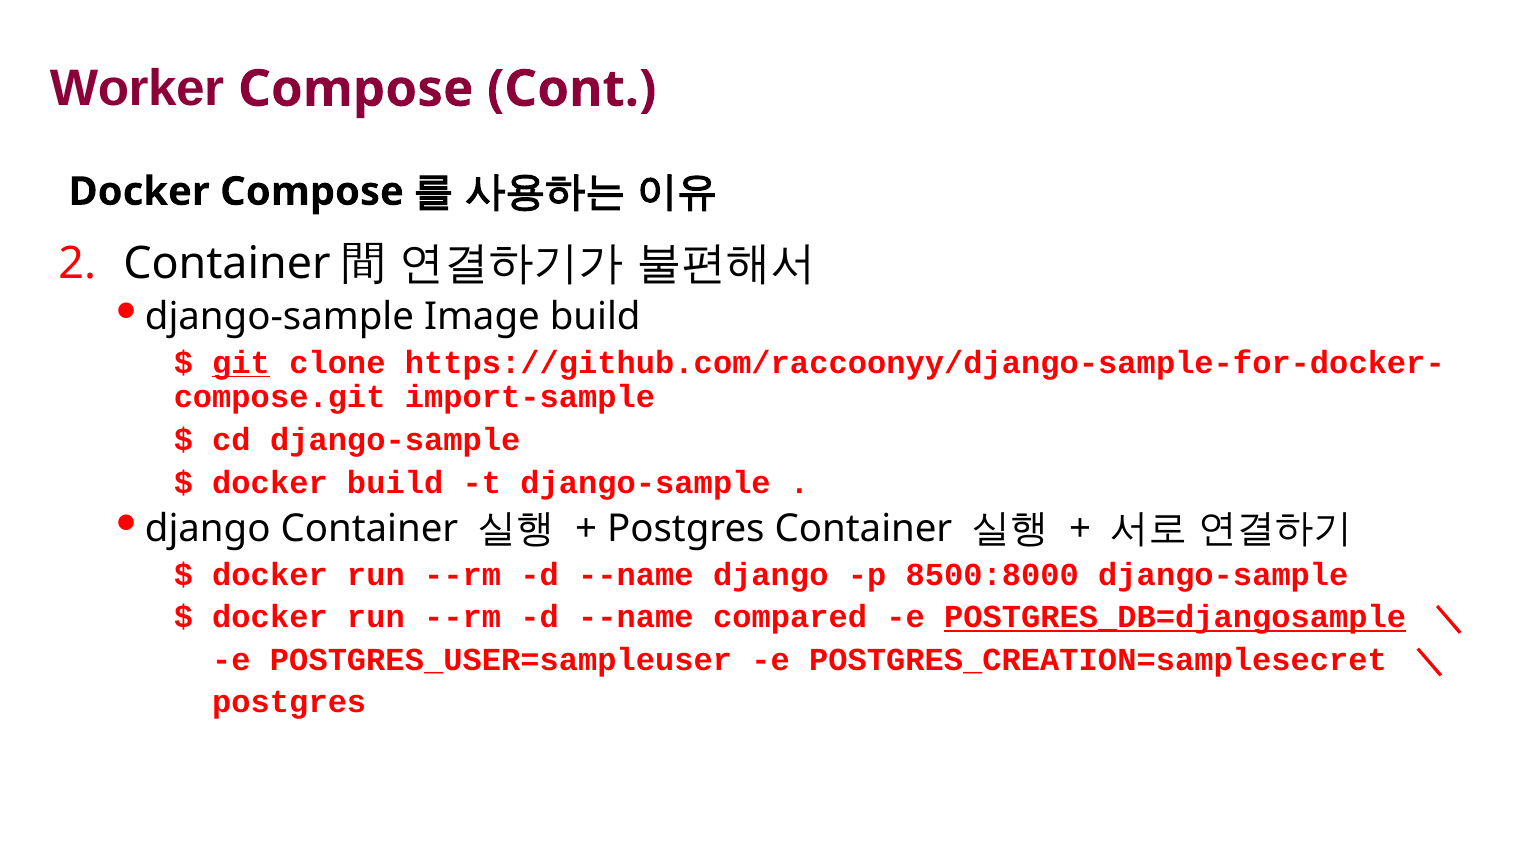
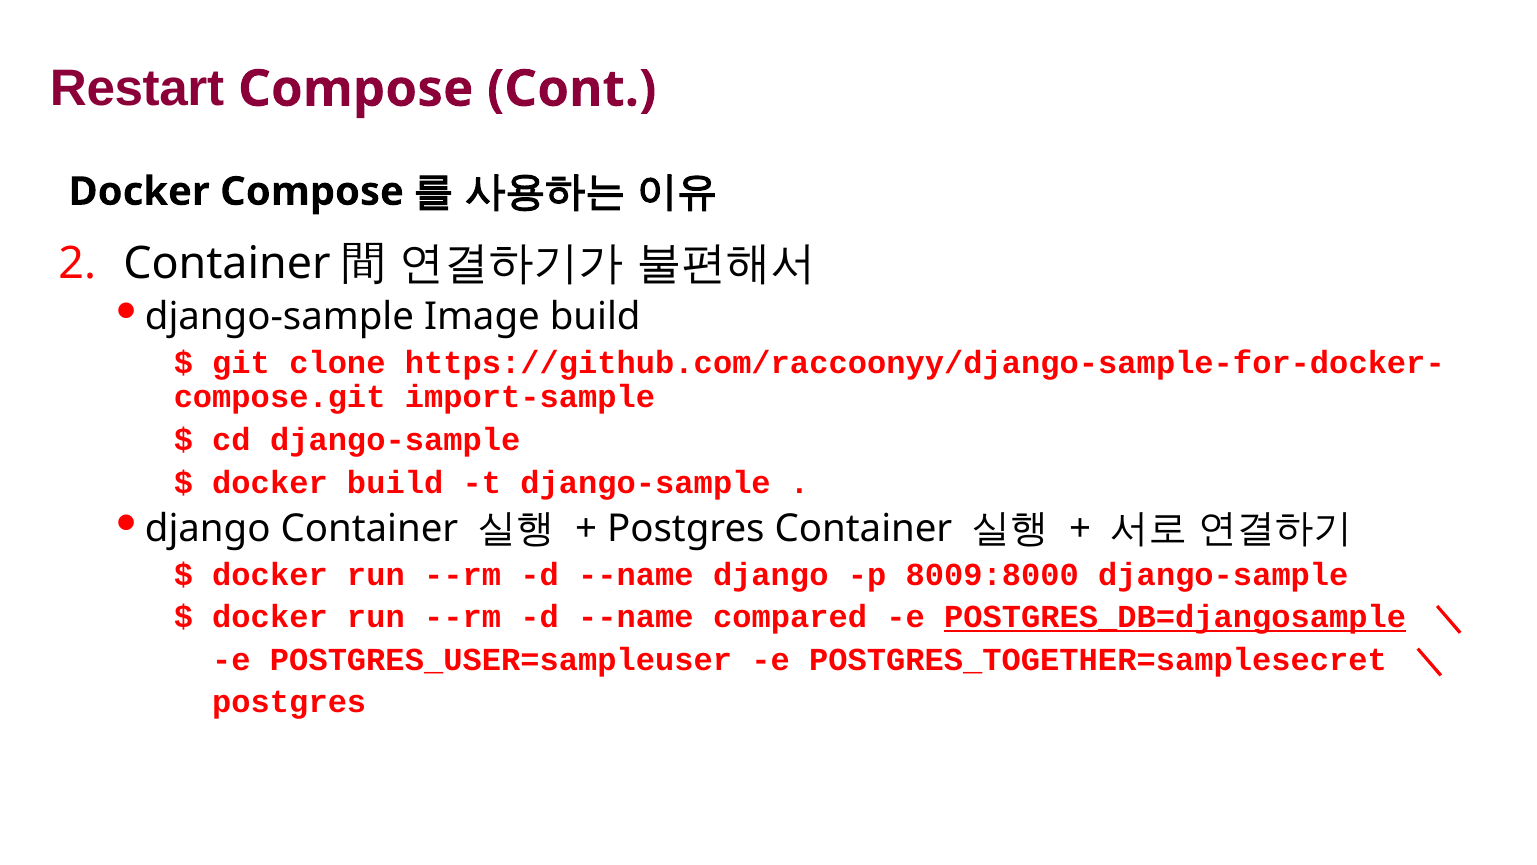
Worker: Worker -> Restart (137, 89)
git underline: present -> none (241, 363)
8500:8000: 8500:8000 -> 8009:8000 (992, 574)
POSTGRES_CREATION=samplesecret: POSTGRES_CREATION=samplesecret -> POSTGRES_TOGETHER=samplesecret (1098, 659)
